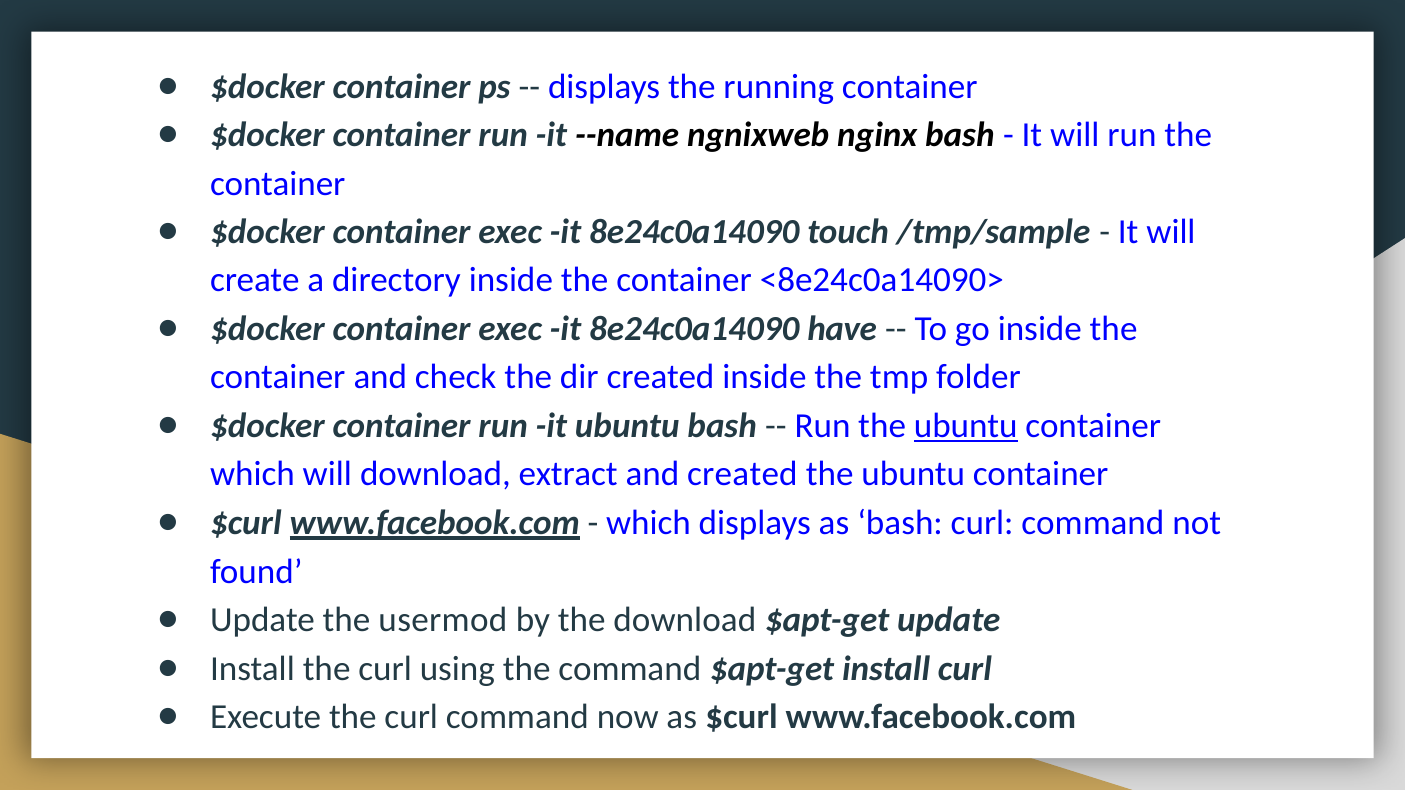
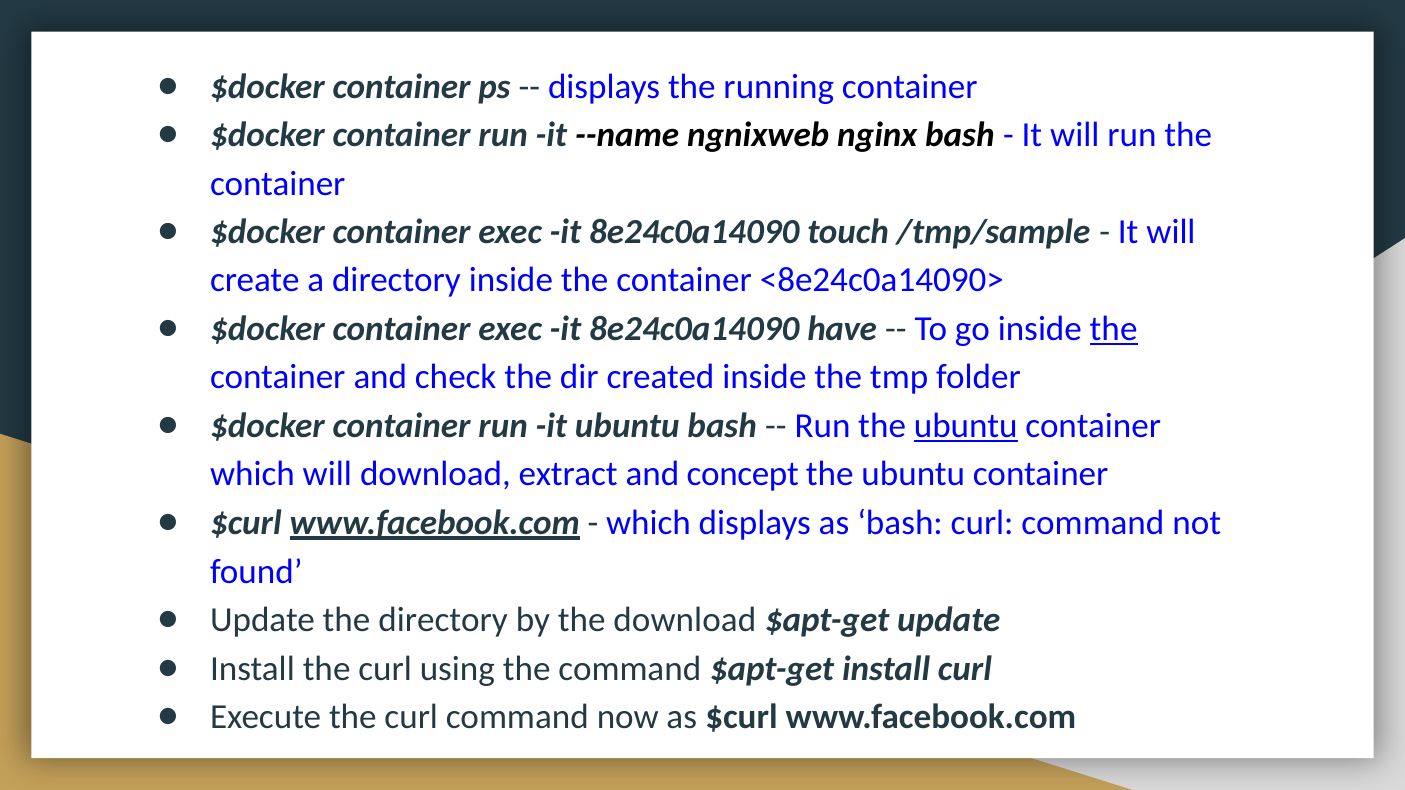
the underline: none -> present (1114, 329)
and created: created -> concept (743, 474)
the usermod: usermod -> directory (443, 620)
